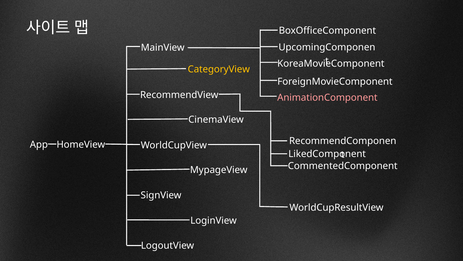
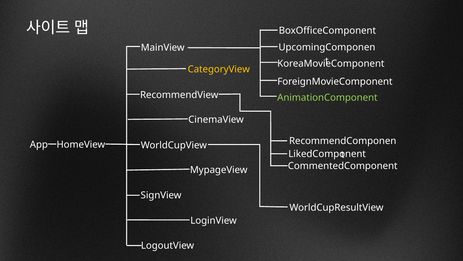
AnimationComponent colour: pink -> light green (327, 97)
